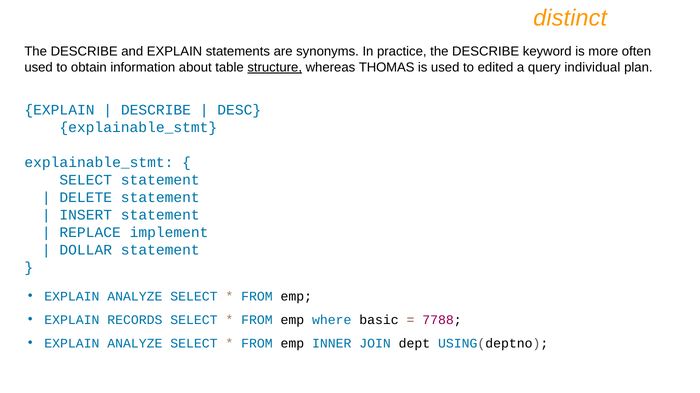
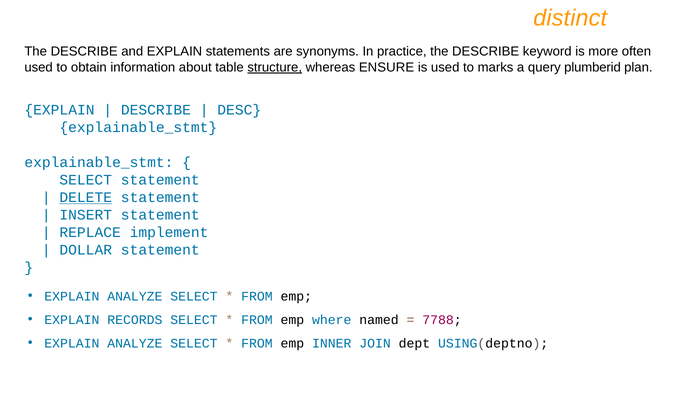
THOMAS: THOMAS -> ENSURE (387, 67)
edited: edited -> marks (496, 67)
individual: individual -> plumberid (593, 67)
DELETE underline: none -> present (86, 198)
basic: basic -> named (379, 320)
